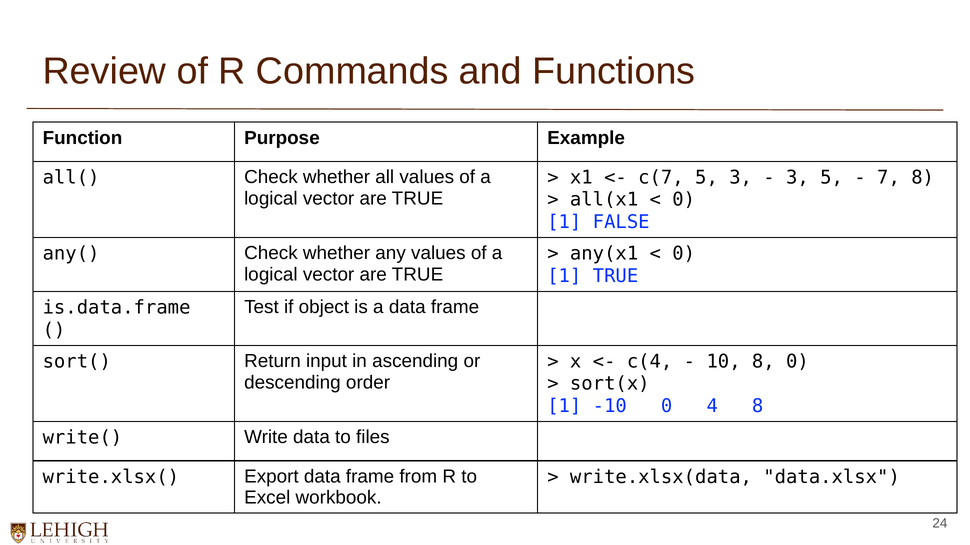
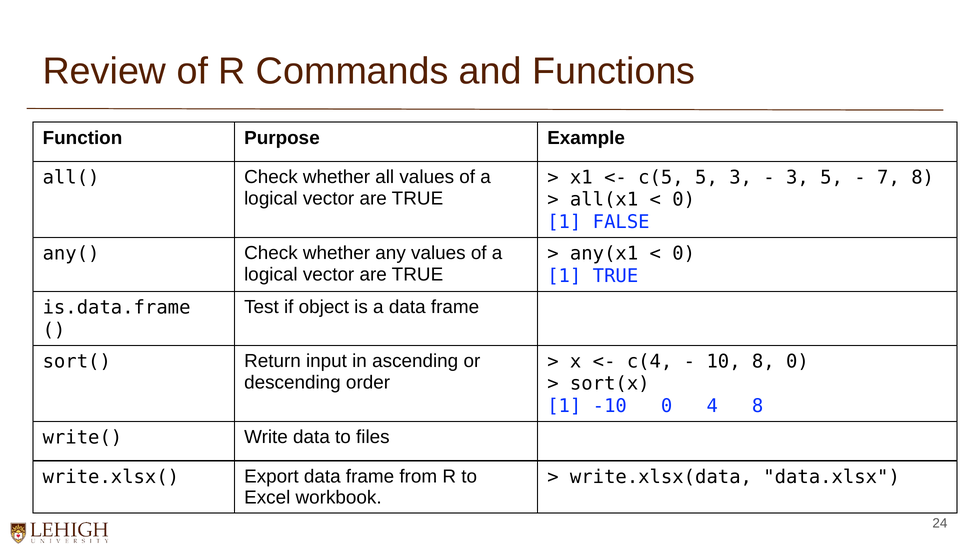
c(7: c(7 -> c(5 (661, 178)
